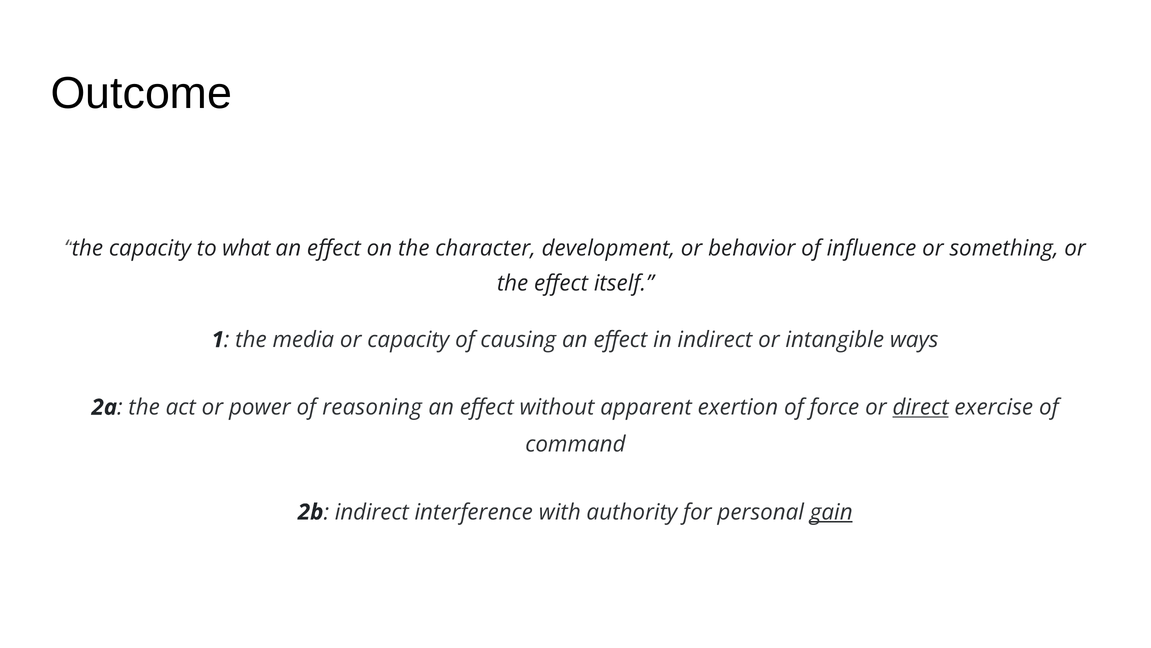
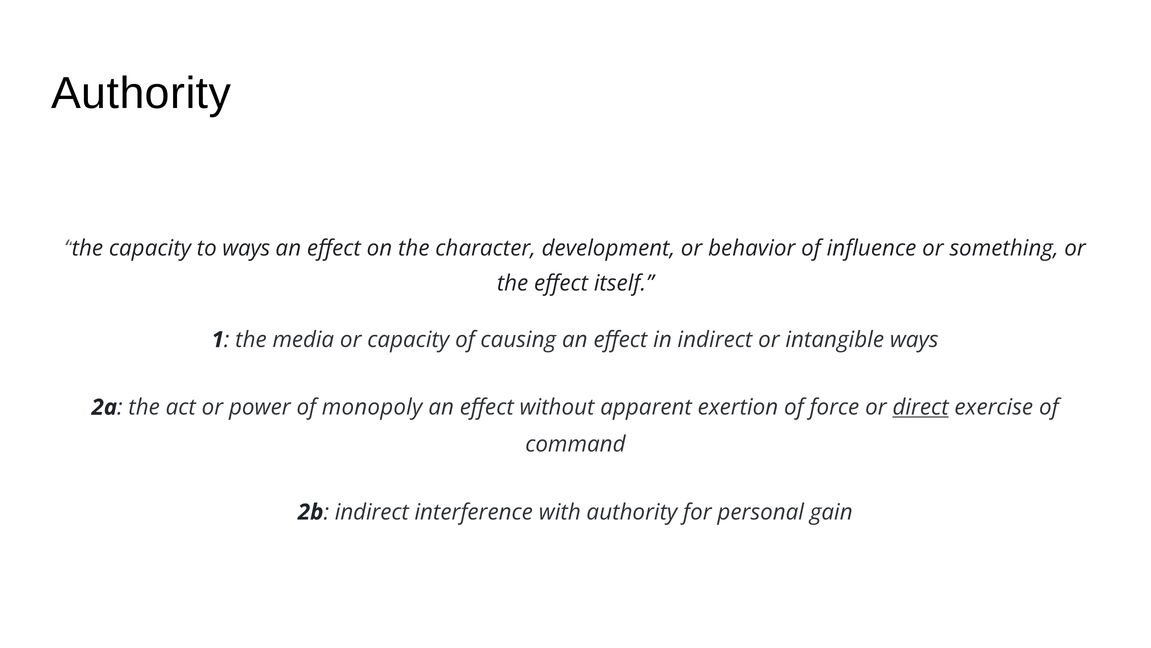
Outcome: Outcome -> Authority (141, 93)
to what: what -> ways (246, 248)
reasoning: reasoning -> monopoly (372, 407)
gain underline: present -> none (831, 512)
